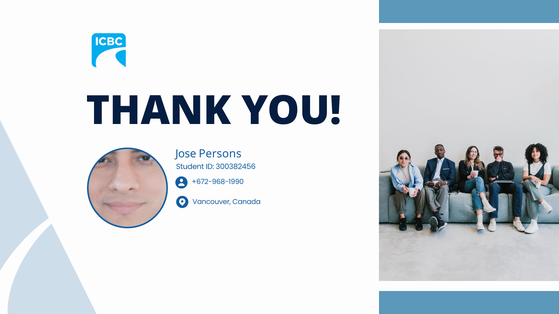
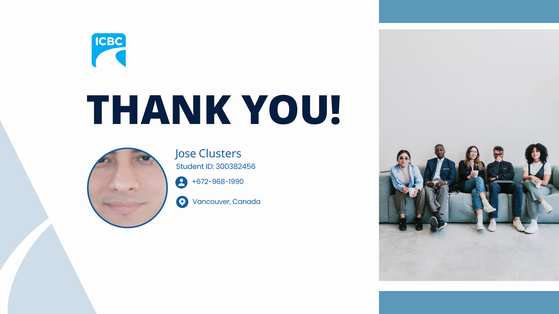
Persons: Persons -> Clusters (220, 154)
